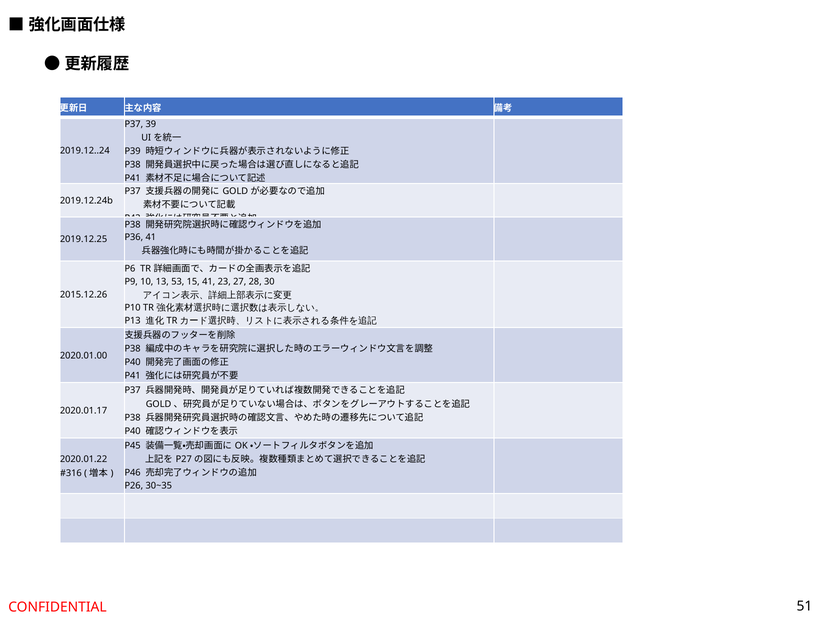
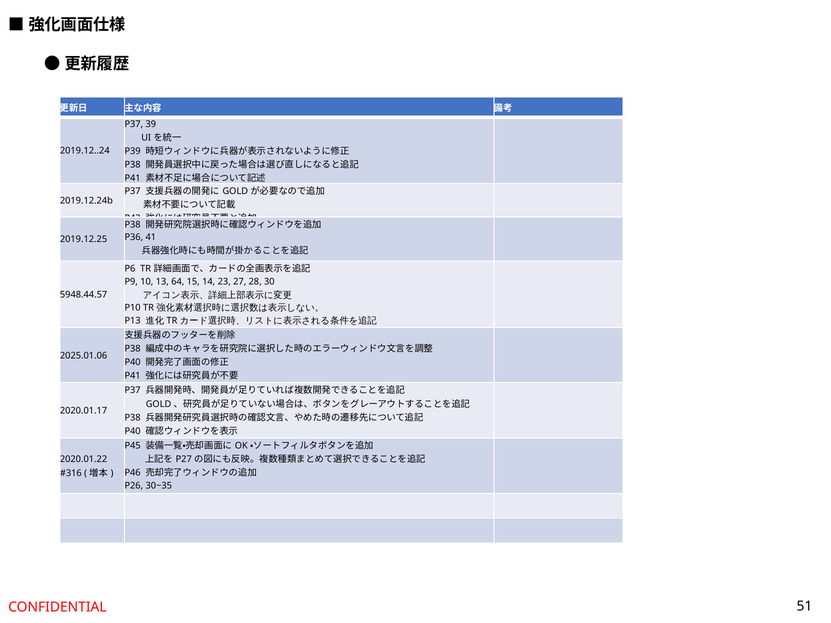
53: 53 -> 64 (178, 282)
15 41: 41 -> 14 (209, 282)
2015.12.26: 2015.12.26 -> 5948.44.57 (84, 295)
2020.01.00: 2020.01.00 -> 2025.01.06 (84, 356)
